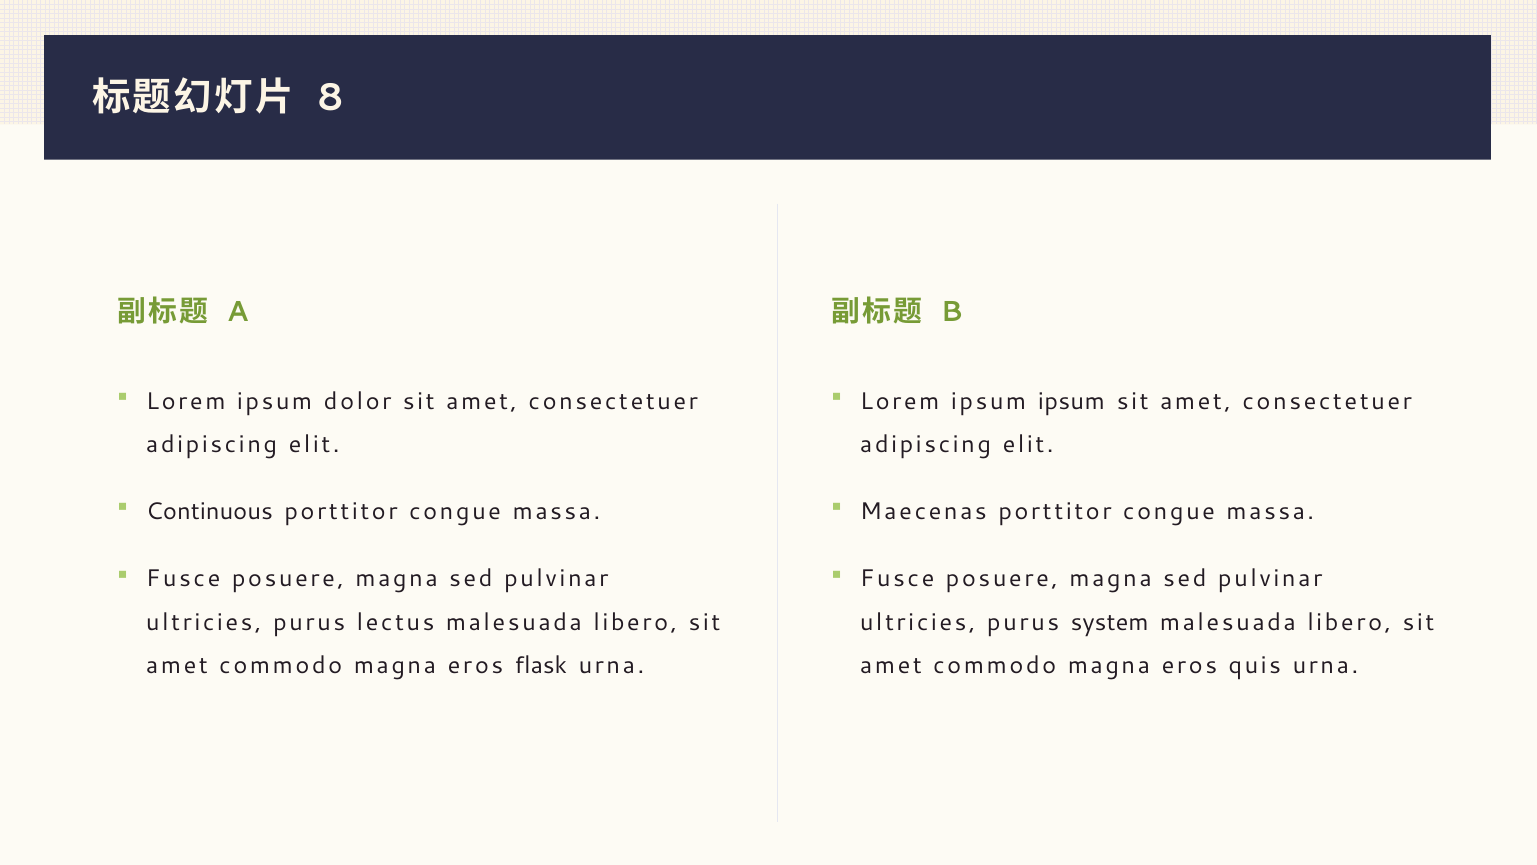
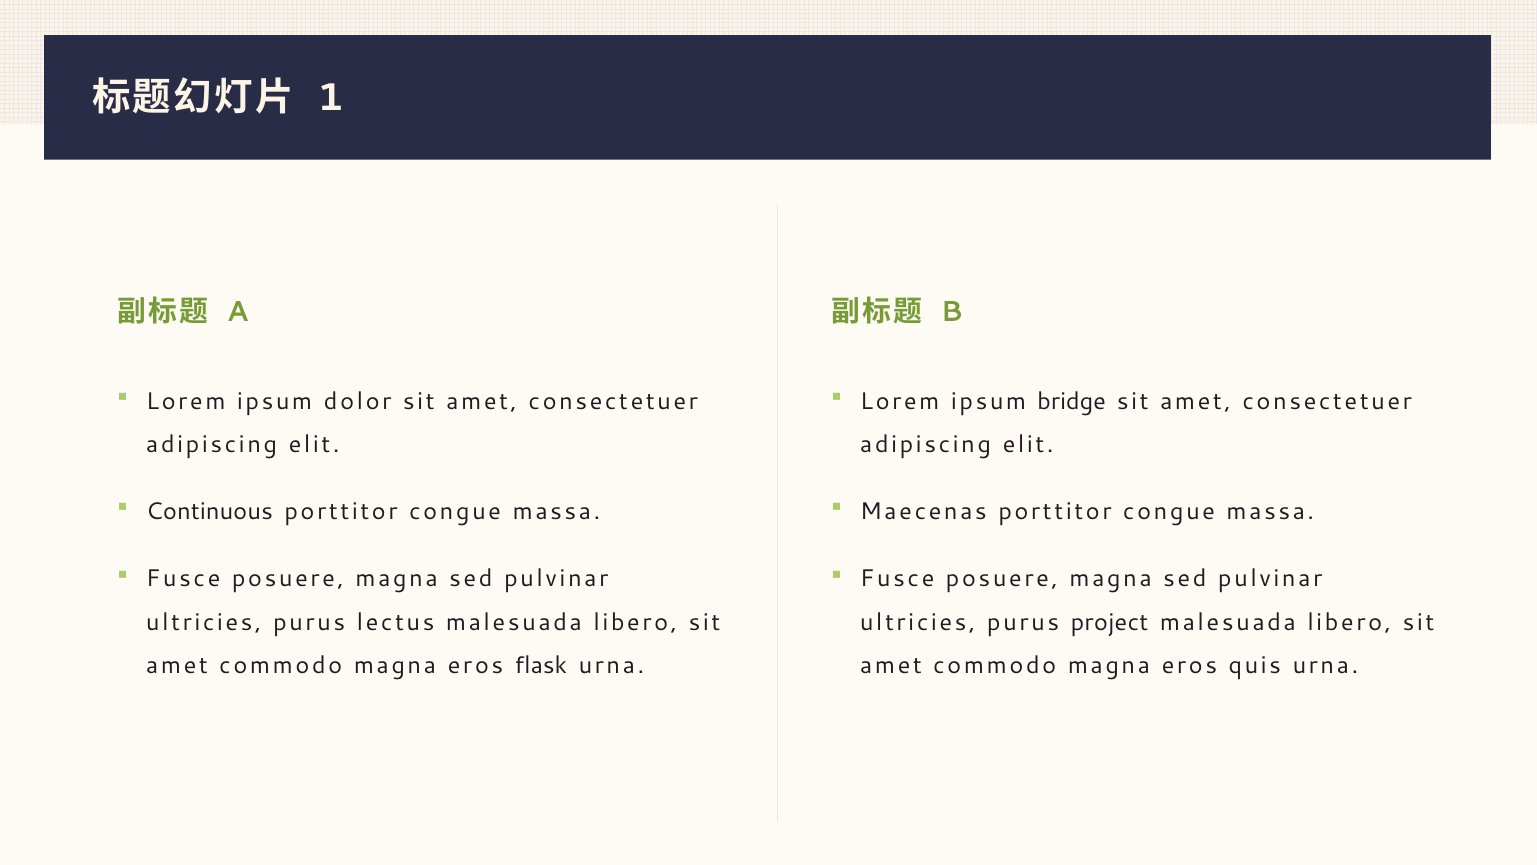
8: 8 -> 1 (330, 98)
ipsum ipsum: ipsum -> bridge (1072, 401)
system: system -> project (1109, 622)
